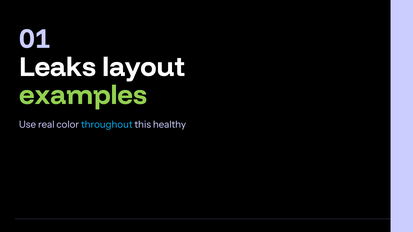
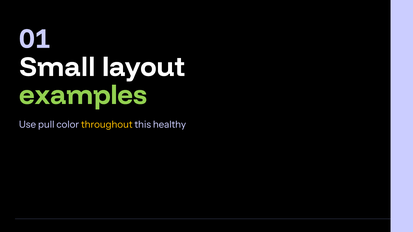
Leaks: Leaks -> Small (57, 67)
real: real -> pull (46, 125)
throughout colour: light blue -> yellow (107, 125)
